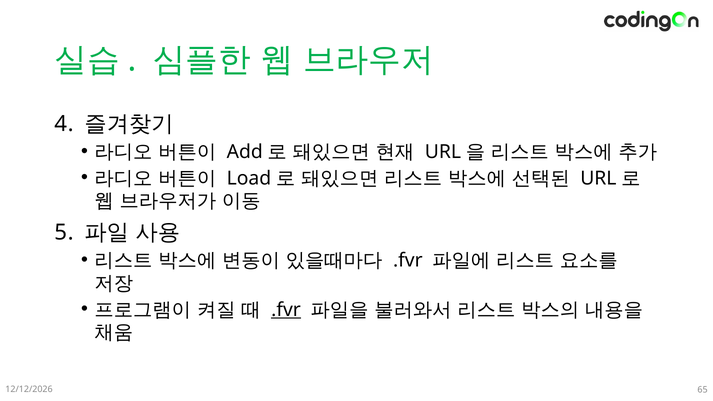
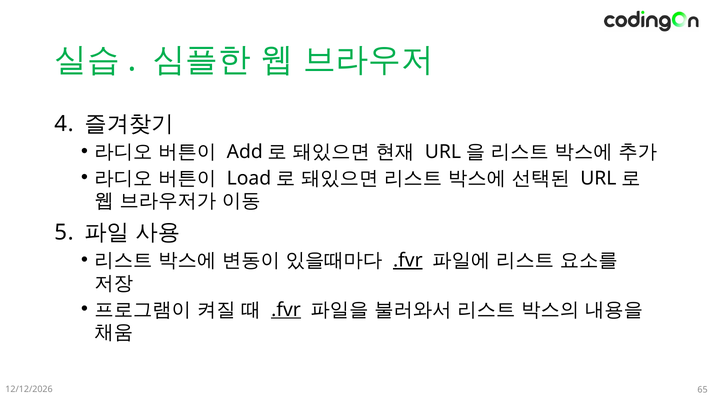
.fvr underline: none -> present (408, 260)
